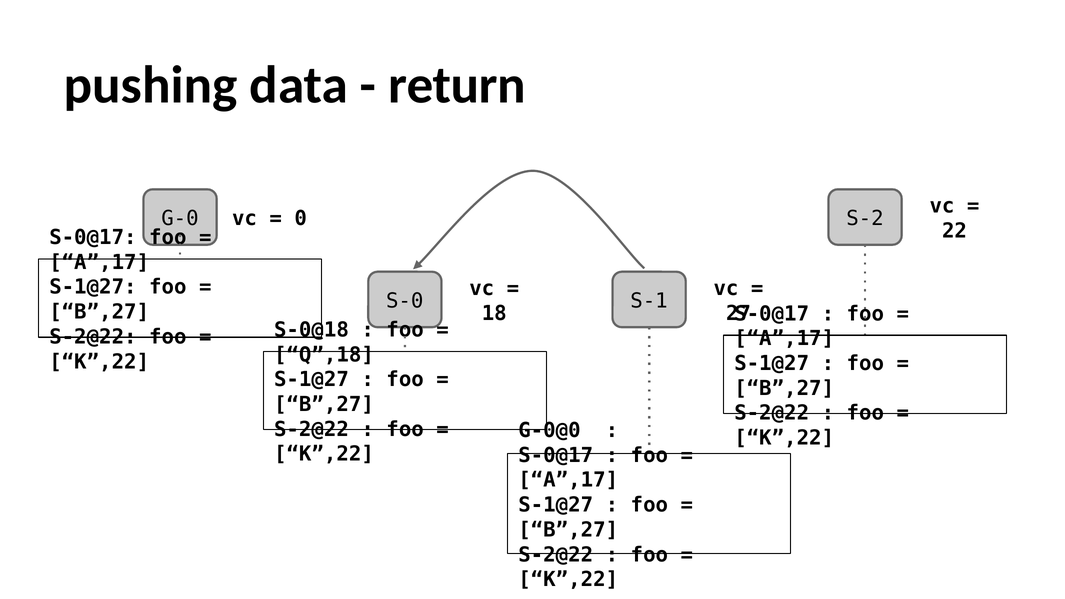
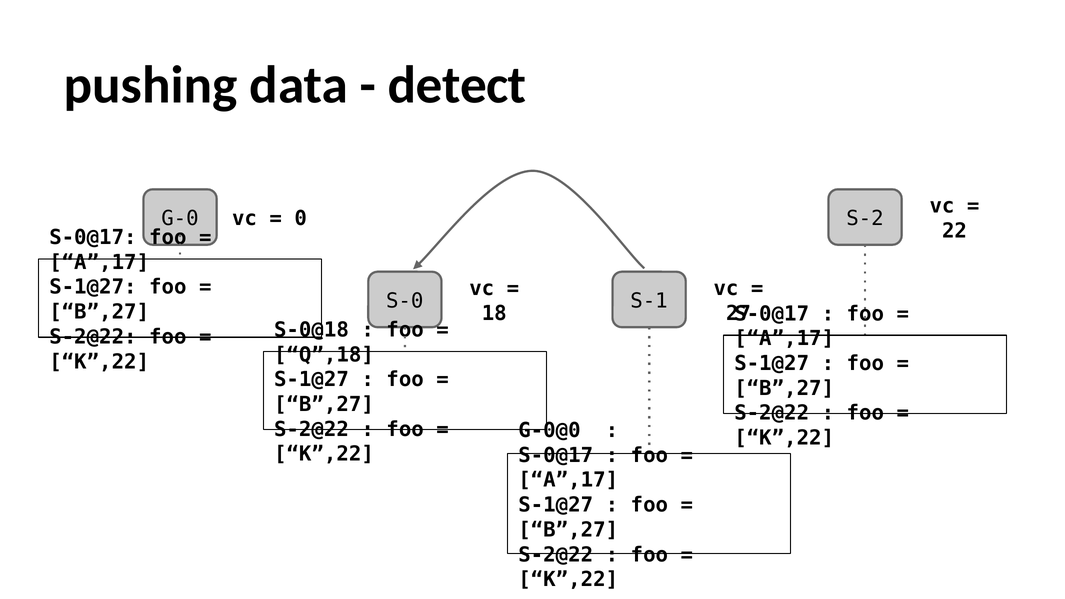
return: return -> detect (457, 85)
